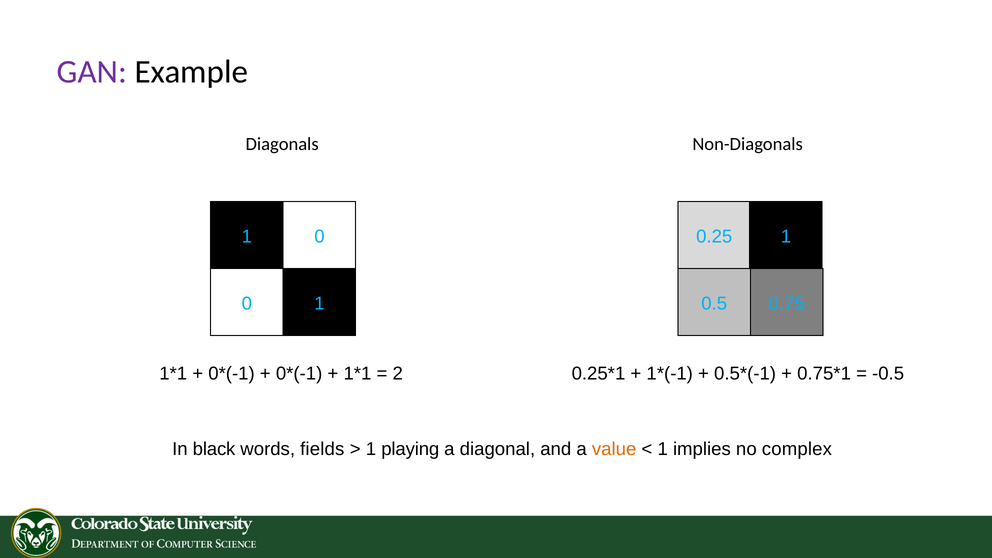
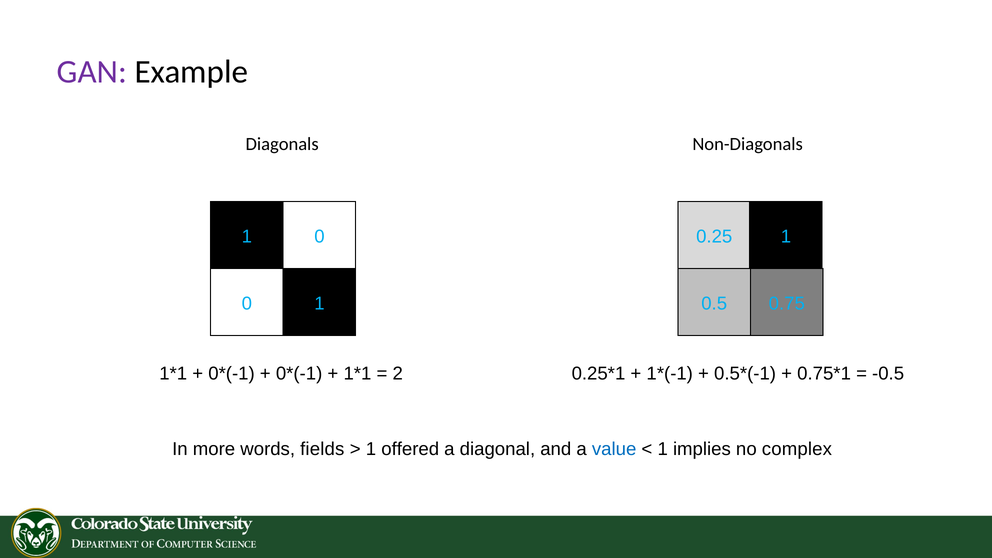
black: black -> more (214, 449)
playing: playing -> offered (410, 449)
value colour: orange -> blue (614, 449)
